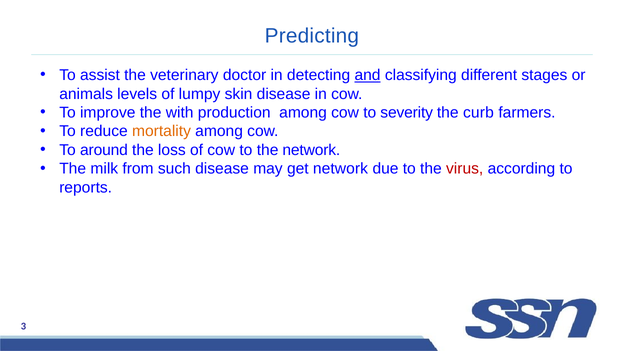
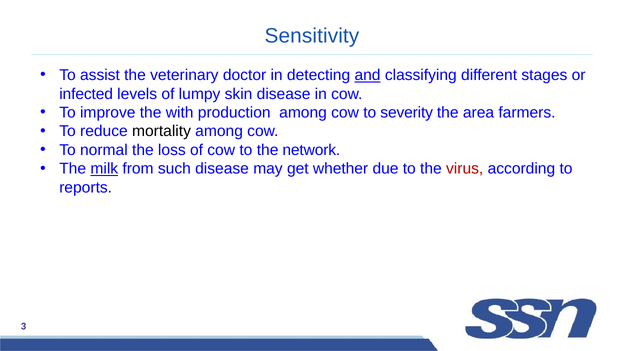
Predicting: Predicting -> Sensitivity (312, 36)
animals: animals -> infected (86, 94)
curb: curb -> area (479, 113)
mortality colour: orange -> black (161, 131)
around: around -> normal (104, 150)
milk underline: none -> present (104, 169)
get network: network -> whether (341, 169)
